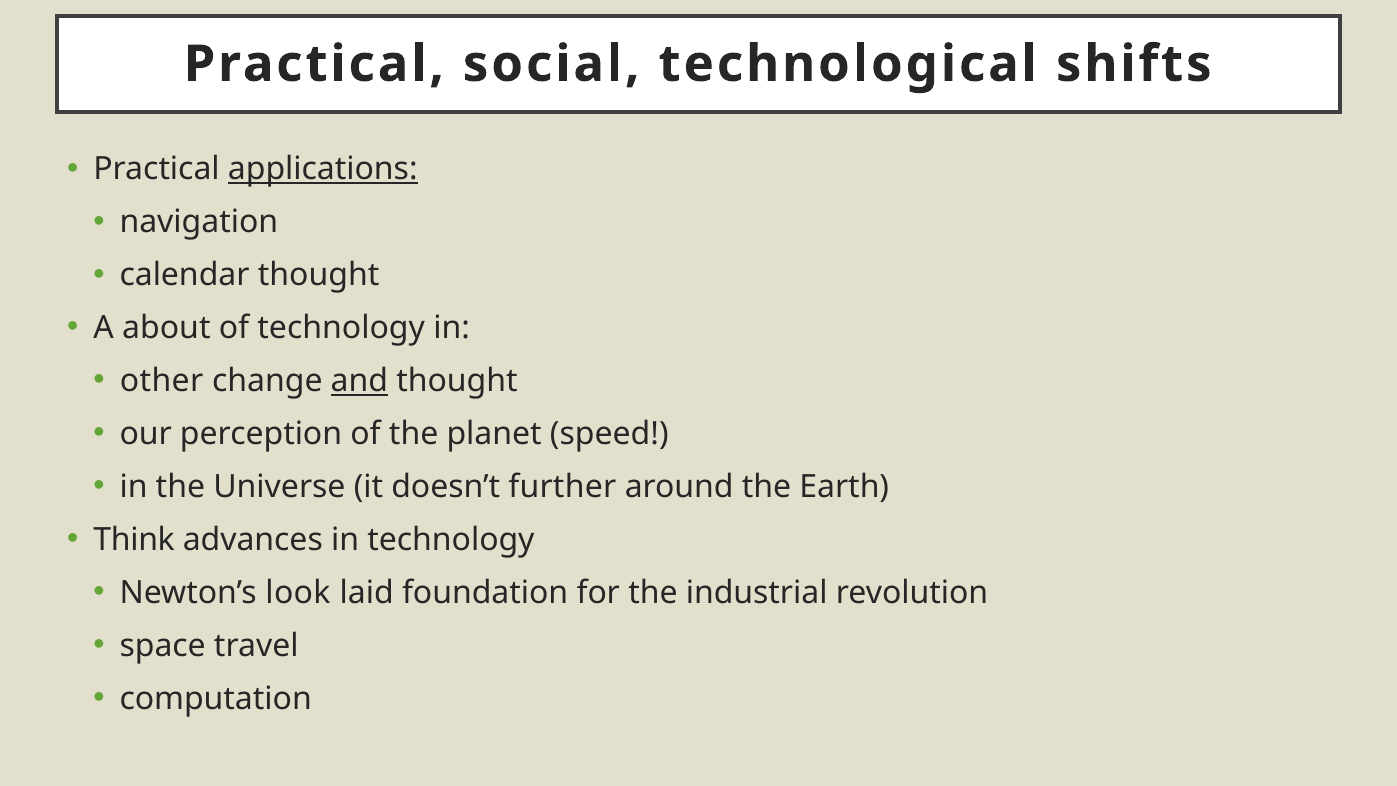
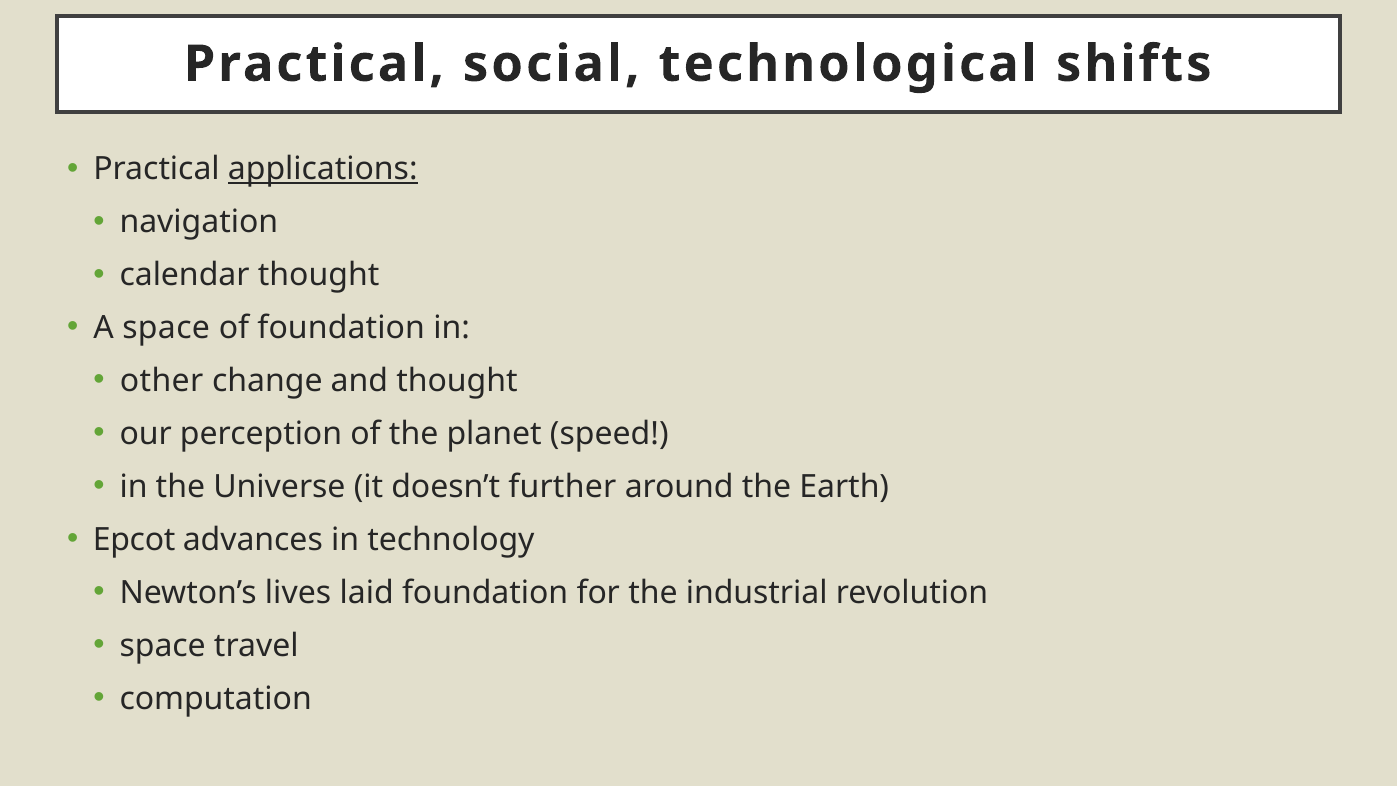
A about: about -> space (166, 328)
of technology: technology -> foundation (341, 328)
and underline: present -> none (359, 381)
Think: Think -> Epcot (134, 540)
look: look -> lives (298, 593)
